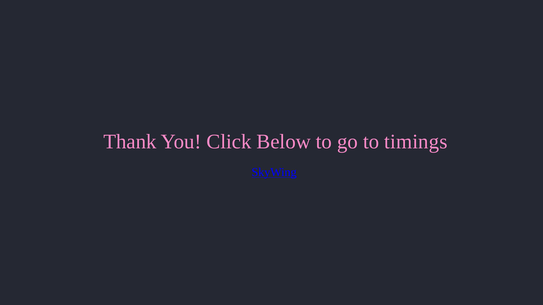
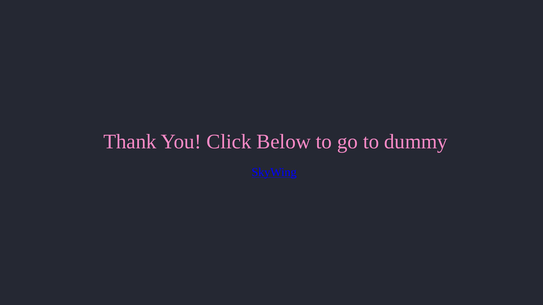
timings: timings -> dummy (416, 142)
